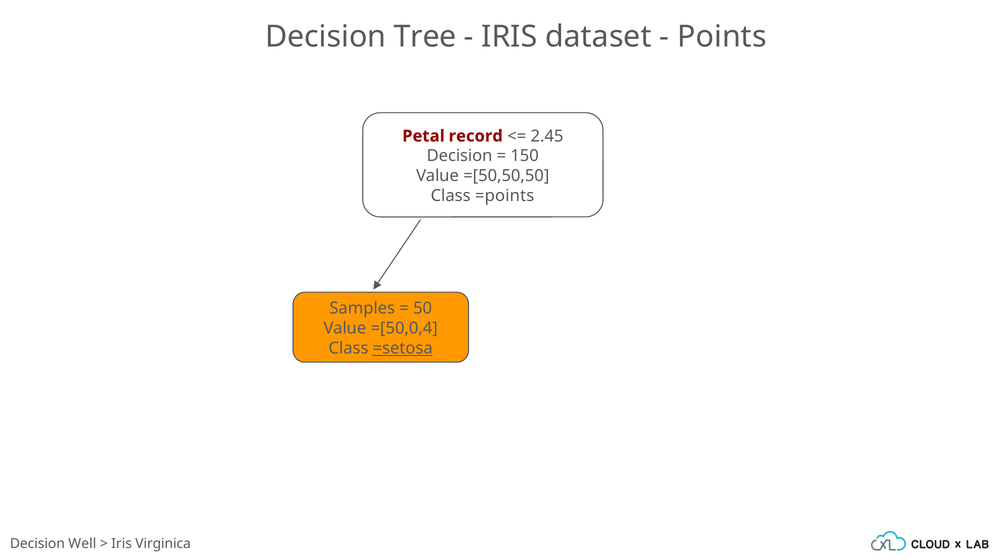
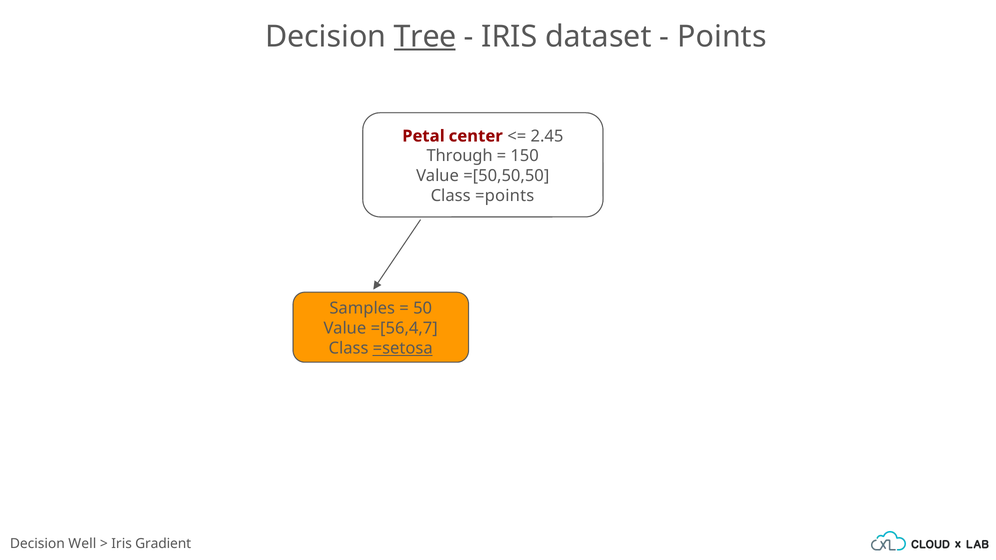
Tree underline: none -> present (425, 37)
record: record -> center (476, 136)
Decision: Decision -> Through (460, 156)
=[50,0,4: =[50,0,4 -> =[56,4,7 (404, 329)
Virginica: Virginica -> Gradient (163, 544)
